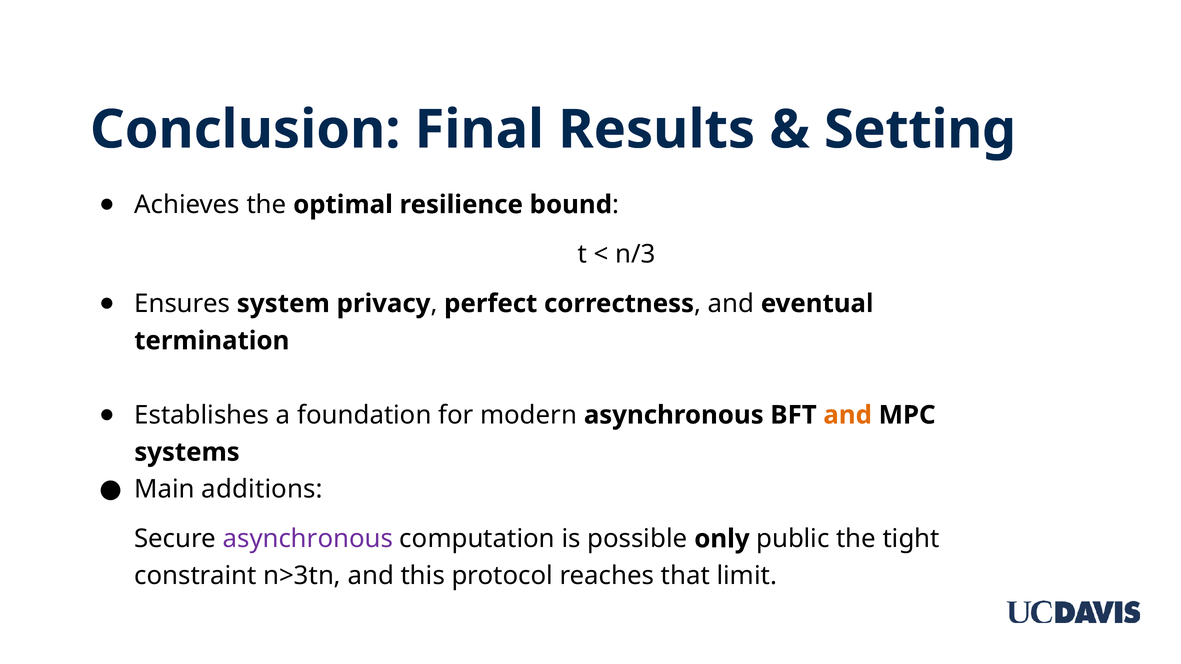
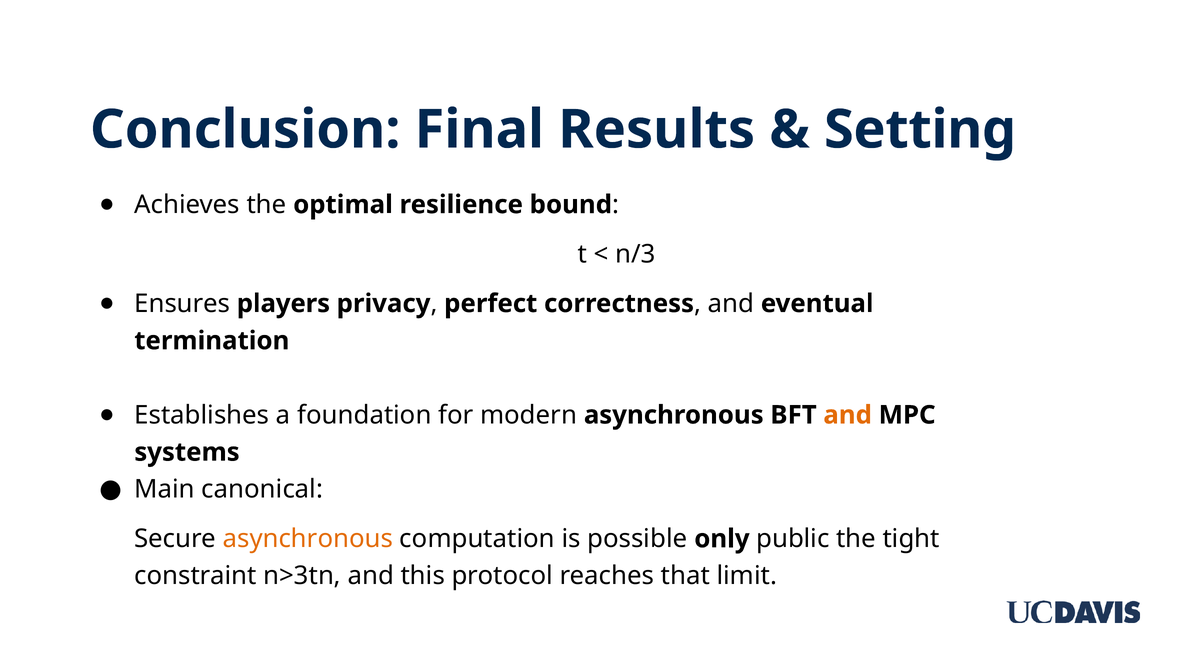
system: system -> players (283, 304)
additions: additions -> canonical (262, 490)
asynchronous colour: purple -> orange (308, 539)
